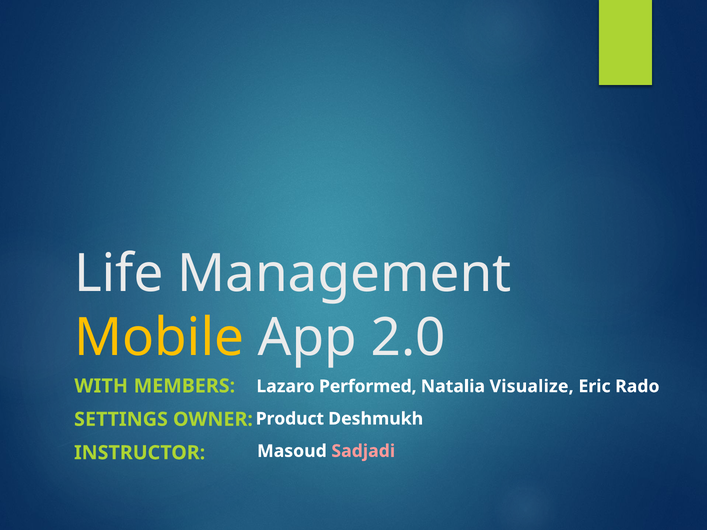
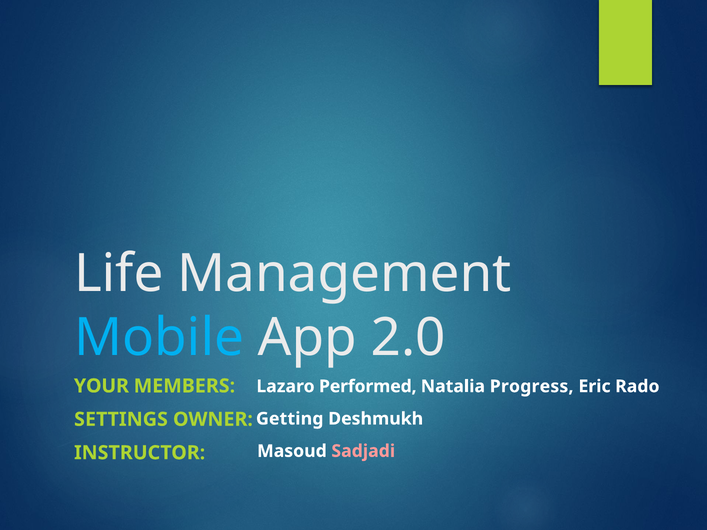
Mobile colour: yellow -> light blue (159, 338)
WITH: WITH -> YOUR (101, 386)
Visualize: Visualize -> Progress (532, 387)
Product: Product -> Getting (290, 419)
